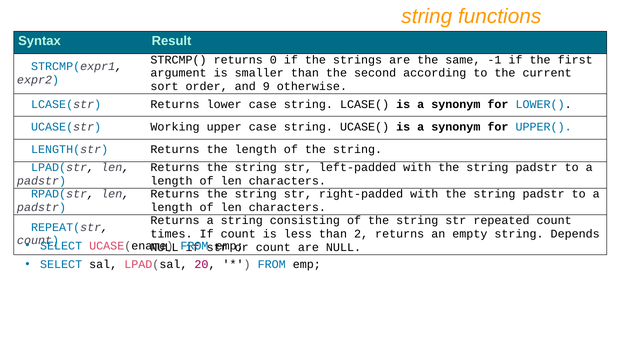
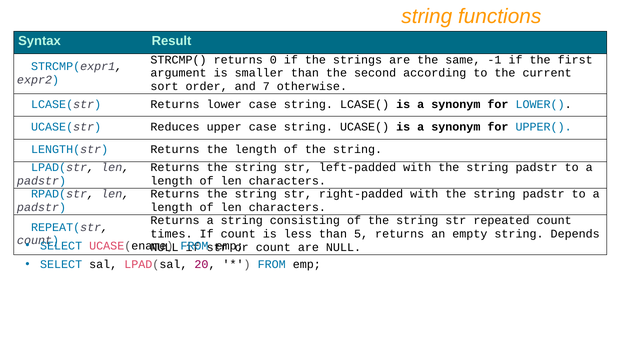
9: 9 -> 7 (266, 86)
Working: Working -> Reduces (175, 127)
2: 2 -> 5 (361, 234)
